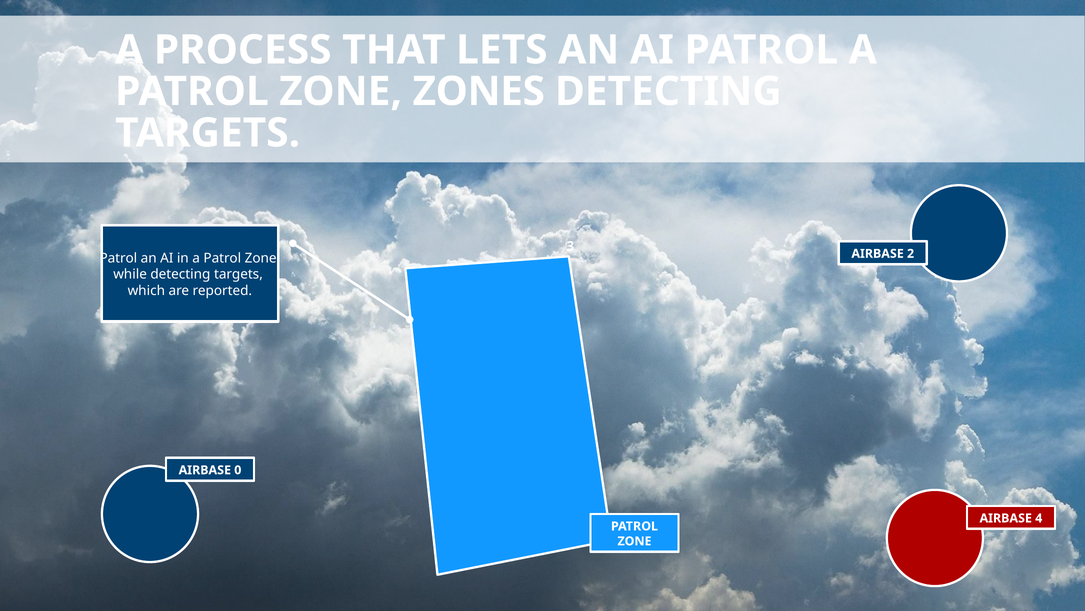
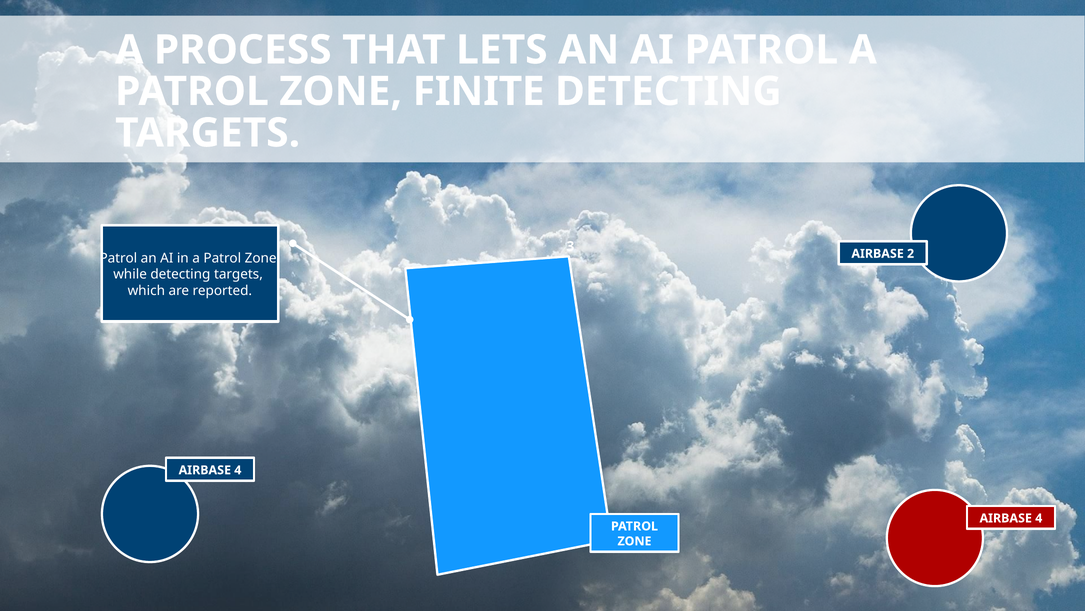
ZONES: ZONES -> FINITE (479, 91)
0: 0 -> 4 (238, 470)
